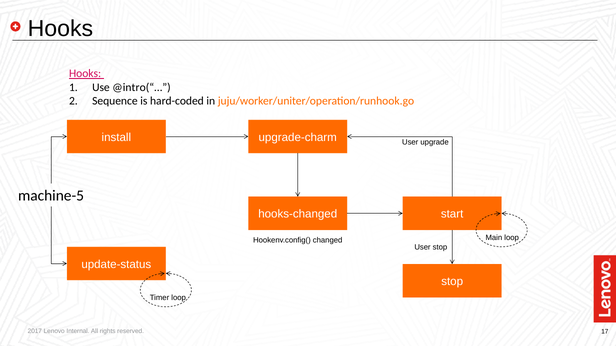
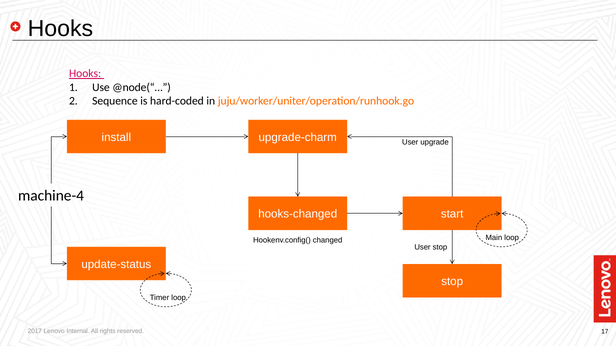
@intro(“…: @intro(“… -> @node(“… (142, 87)
machine-5: machine-5 -> machine-4 (51, 196)
